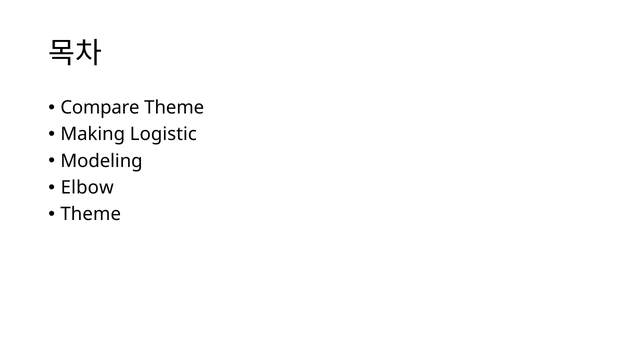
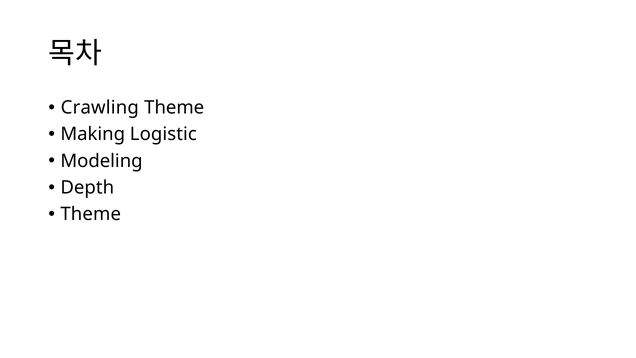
Compare: Compare -> Crawling (100, 108)
Elbow: Elbow -> Depth (87, 188)
